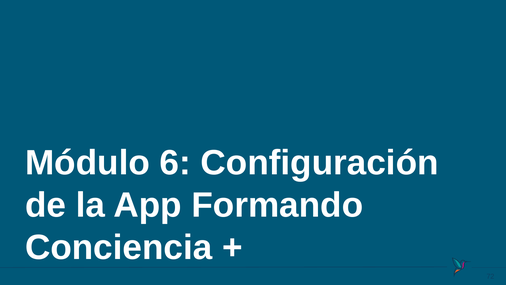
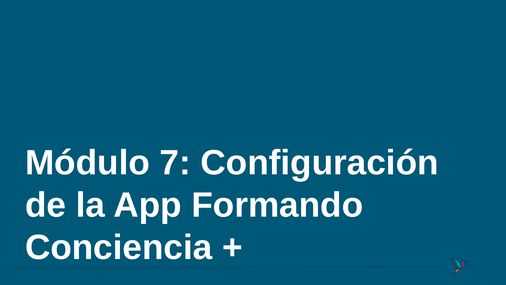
6: 6 -> 7 (175, 163)
